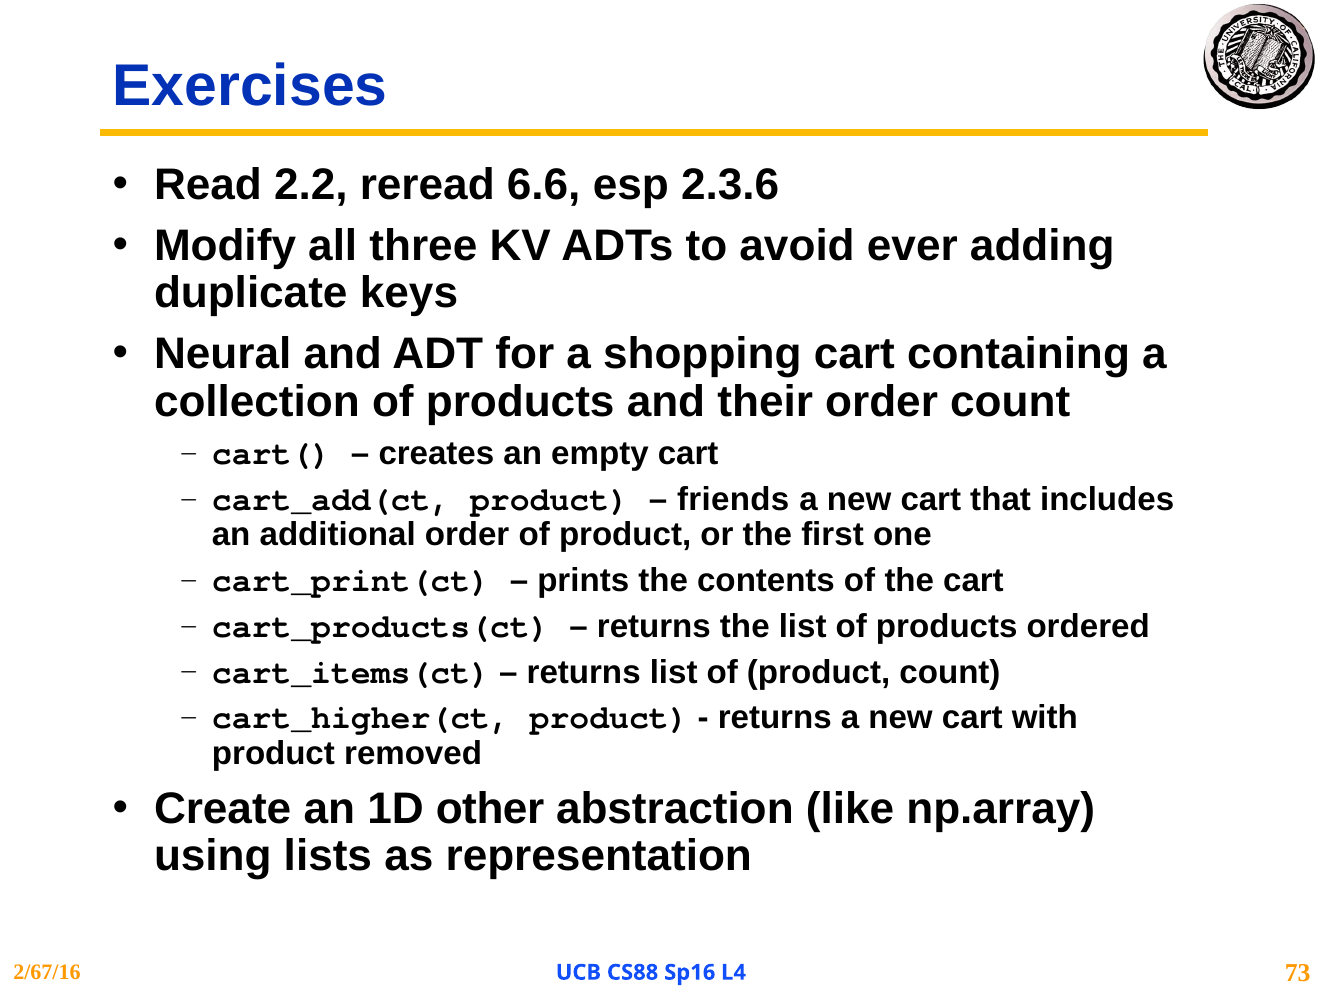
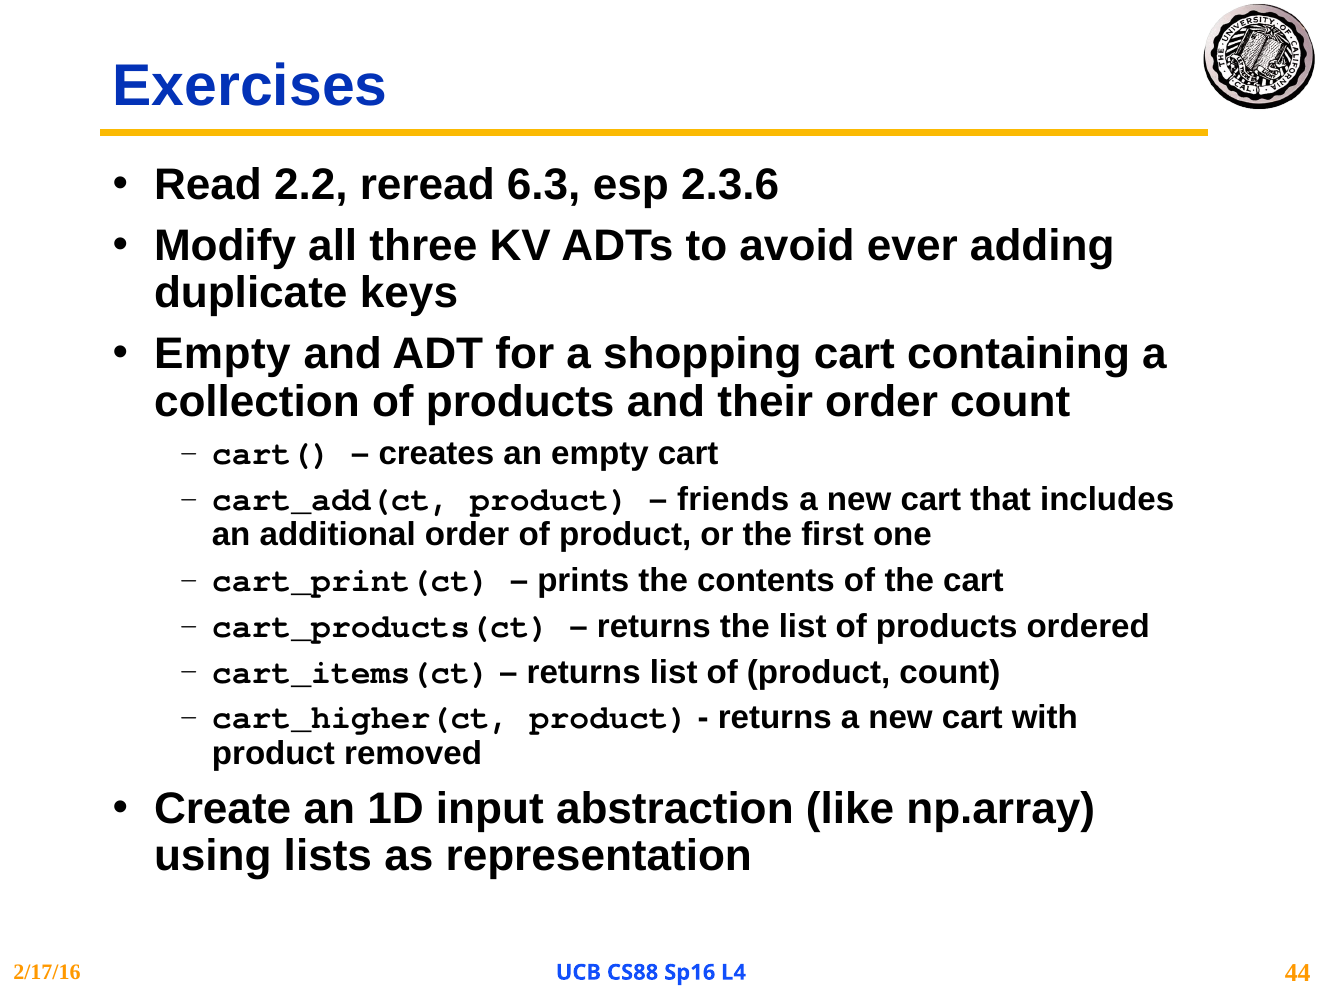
6.6: 6.6 -> 6.3 (544, 185)
Neural: Neural -> Empty (222, 354)
other: other -> input (490, 808)
2/67/16: 2/67/16 -> 2/17/16 (47, 972)
73: 73 -> 44 (1298, 973)
